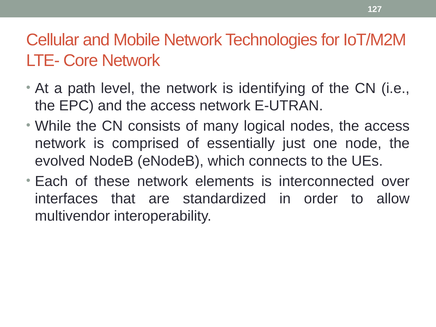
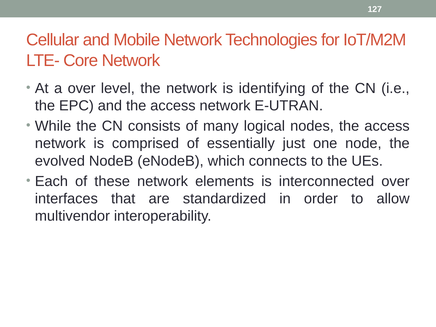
a path: path -> over (82, 88)
